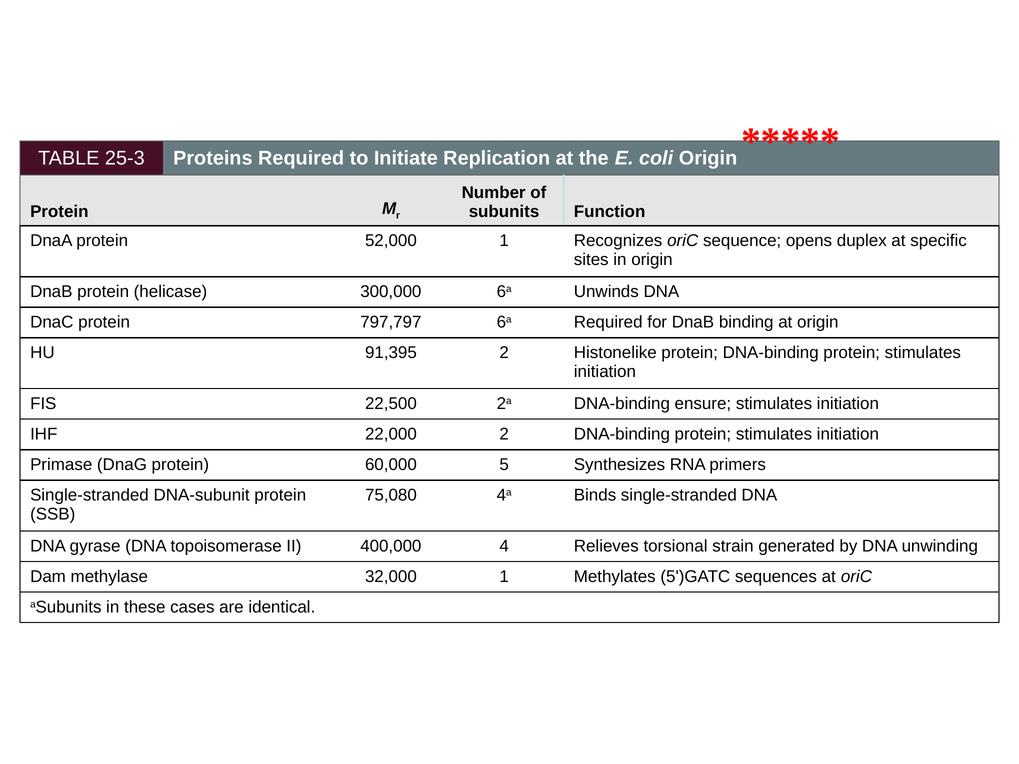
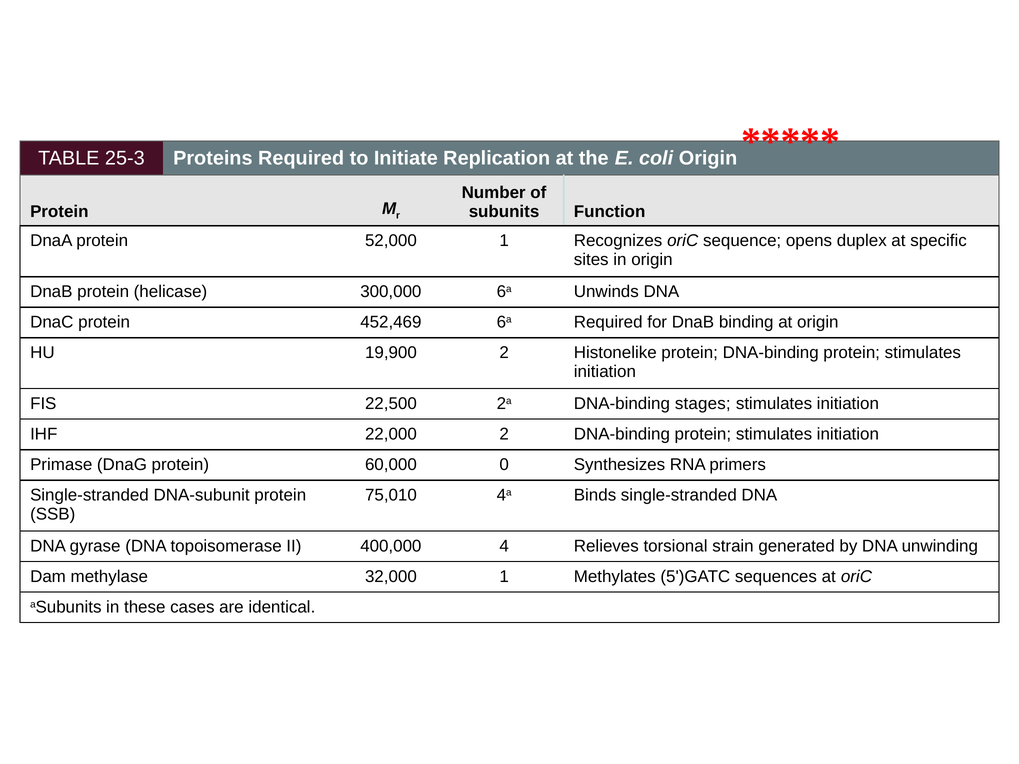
797,797: 797,797 -> 452,469 (391, 322)
91,395: 91,395 -> 19,900 (391, 353)
ensure: ensure -> stages (703, 404)
5: 5 -> 0 (504, 465)
75,080: 75,080 -> 75,010 (391, 495)
